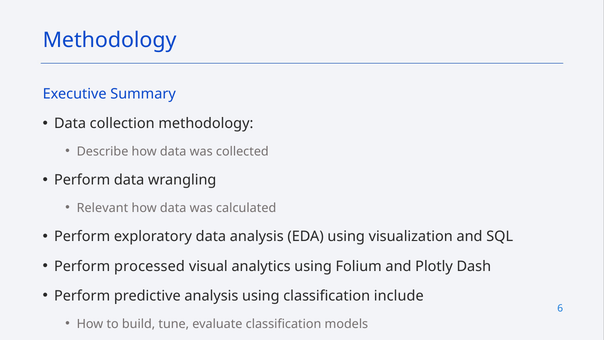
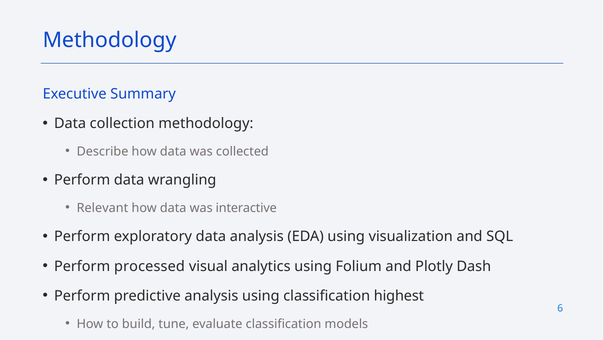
calculated: calculated -> interactive (246, 208)
include: include -> highest (399, 296)
